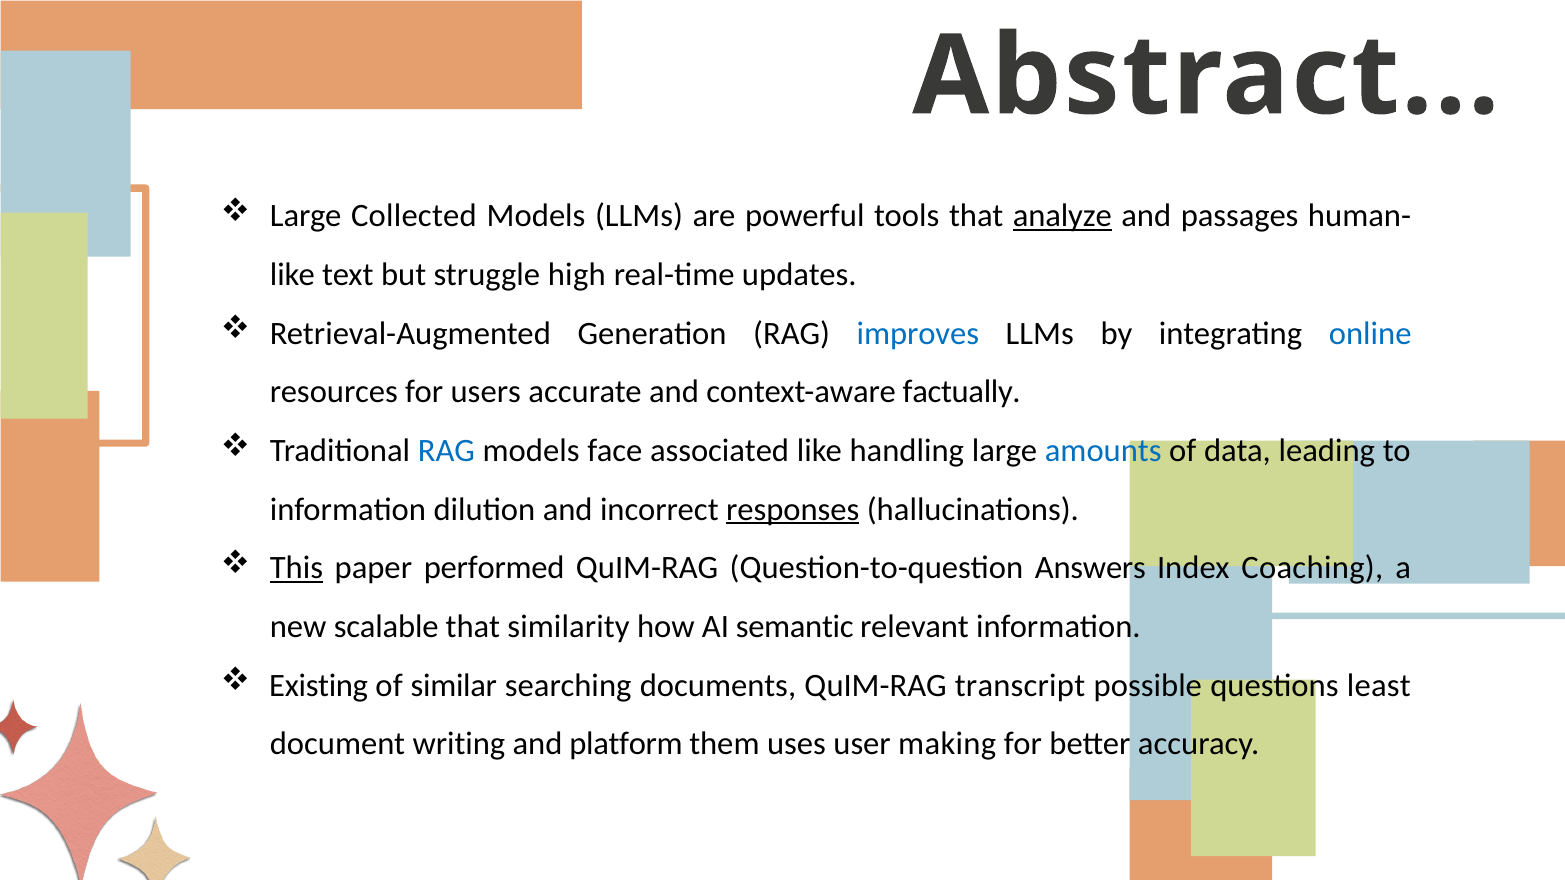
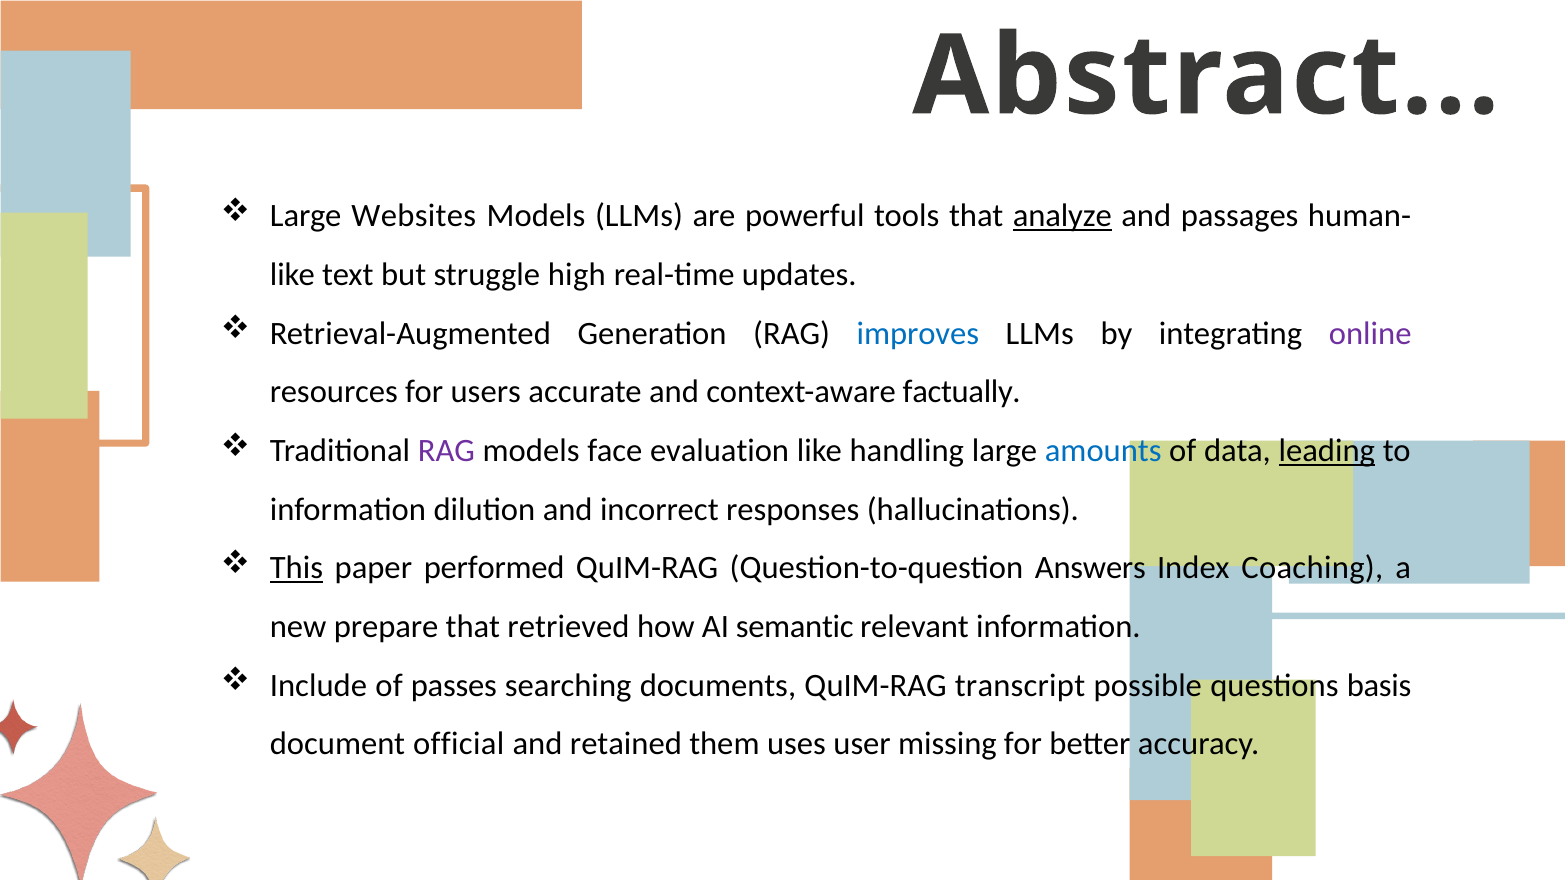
Collected: Collected -> Websites (414, 216)
online colour: blue -> purple (1370, 334)
RAG colour: blue -> purple (446, 451)
associated: associated -> evaluation (720, 451)
leading underline: none -> present (1327, 451)
responses underline: present -> none (793, 510)
scalable: scalable -> prepare (386, 627)
similarity: similarity -> retrieved (568, 627)
Existing: Existing -> Include (318, 686)
similar: similar -> passes (454, 686)
least: least -> basis (1379, 686)
writing: writing -> official (459, 744)
platform: platform -> retained (626, 744)
making: making -> missing (947, 744)
